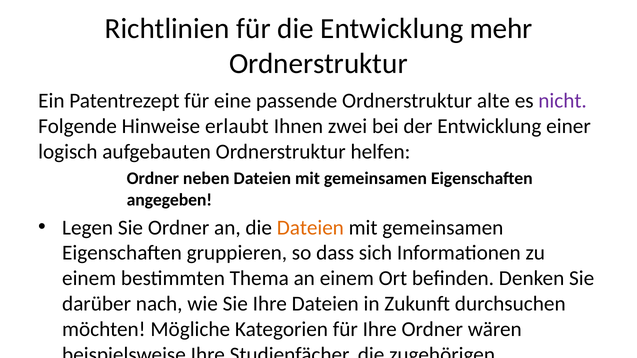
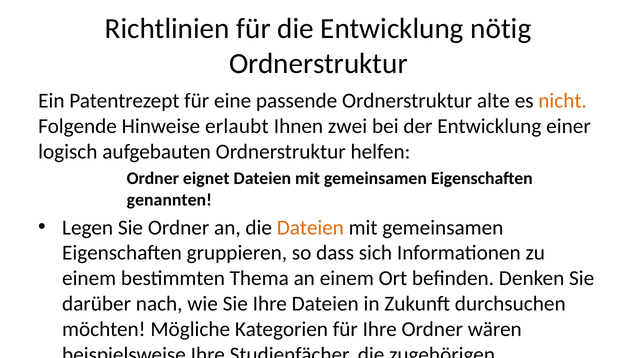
Entwicklung mehr: mehr -> nötig (501, 29)
nicht colour: purple -> orange (563, 101)
neben: neben -> eignet (206, 179)
angegeben: angegeben -> genannten (169, 200)
